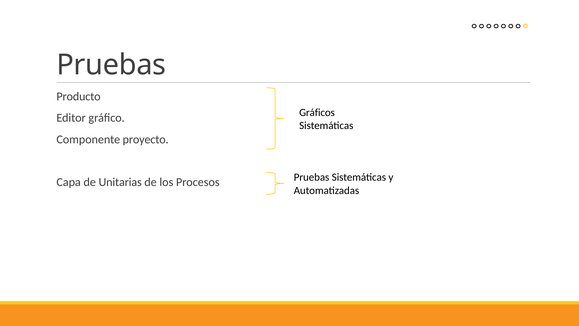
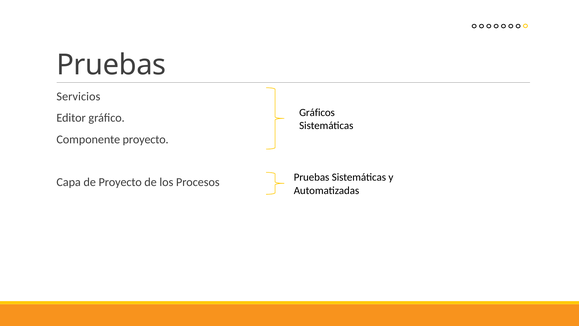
Producto: Producto -> Servicios (78, 96)
de Unitarias: Unitarias -> Proyecto (120, 182)
